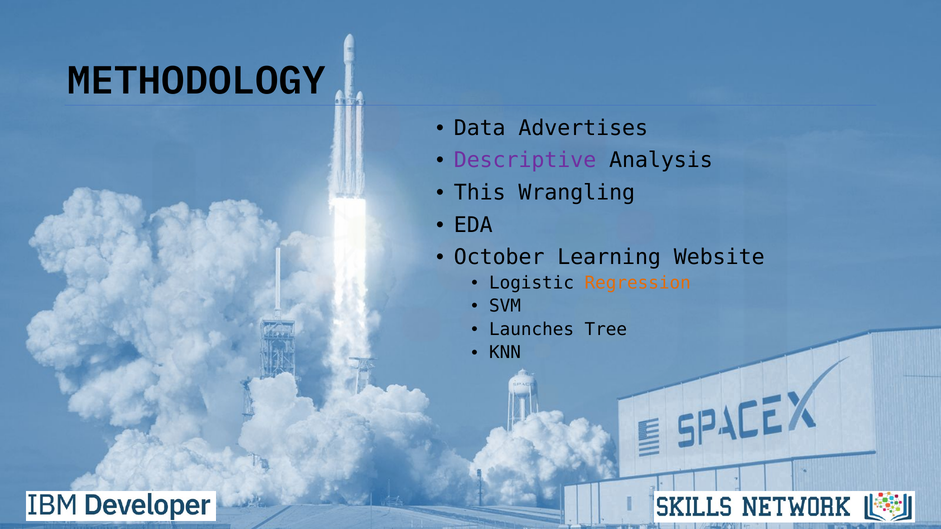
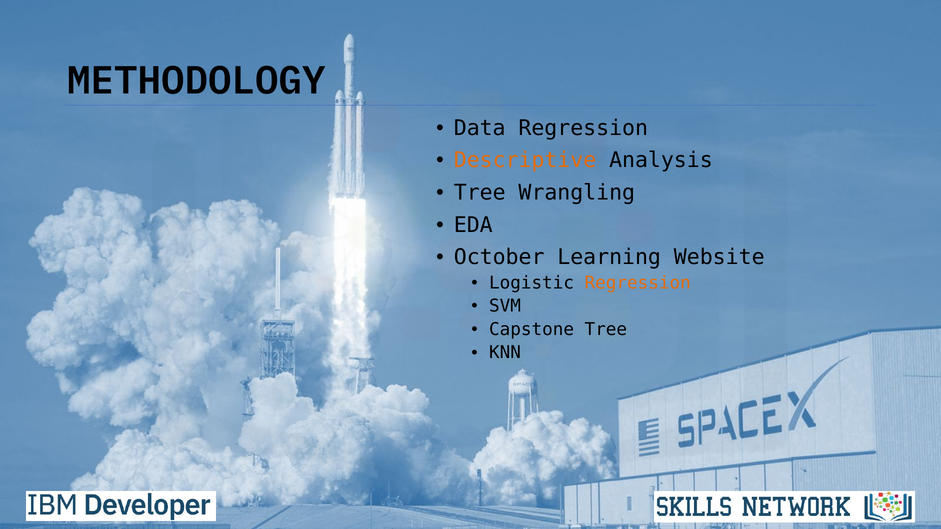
Data Advertises: Advertises -> Regression (583, 128)
Descriptive colour: purple -> orange (525, 160)
This: This -> Tree (480, 193)
Launches: Launches -> Capstone (532, 330)
